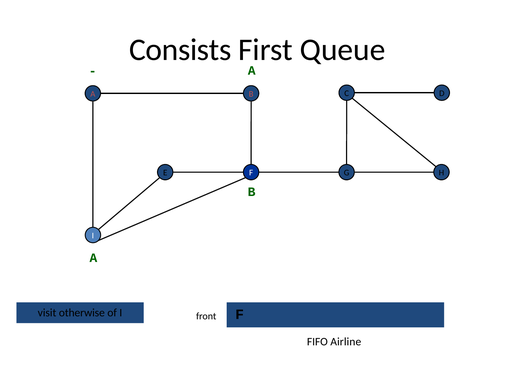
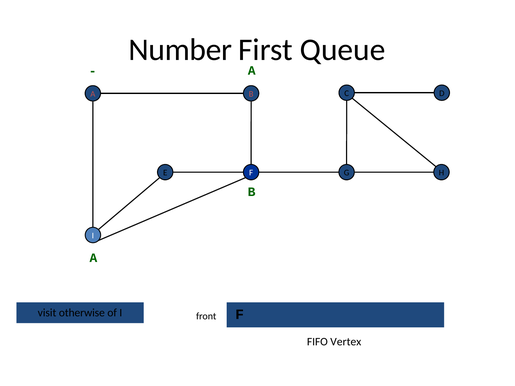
Consists: Consists -> Number (180, 50)
Airline: Airline -> Vertex (346, 342)
